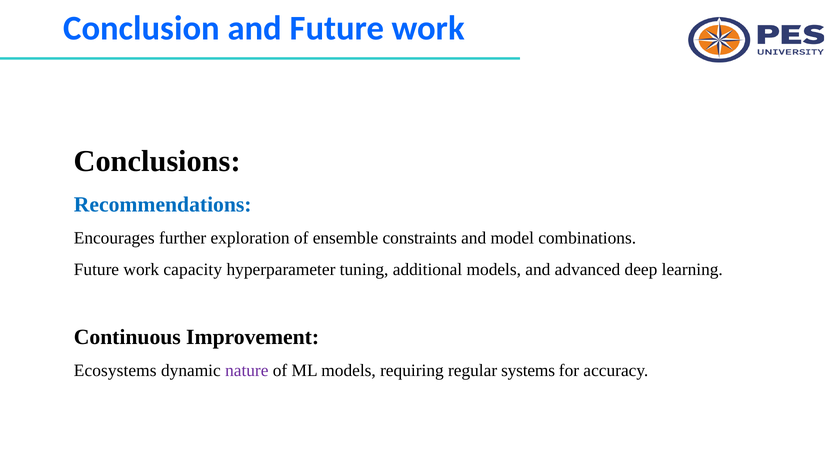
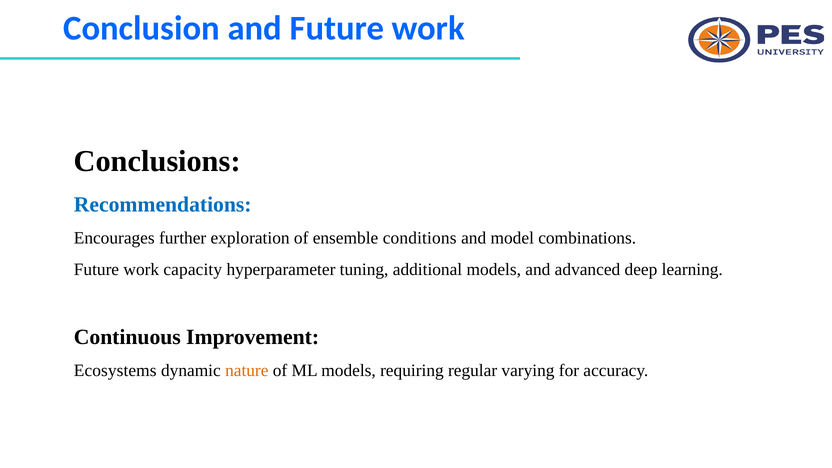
constraints: constraints -> conditions (420, 238)
nature colour: purple -> orange (247, 371)
systems: systems -> varying (528, 371)
